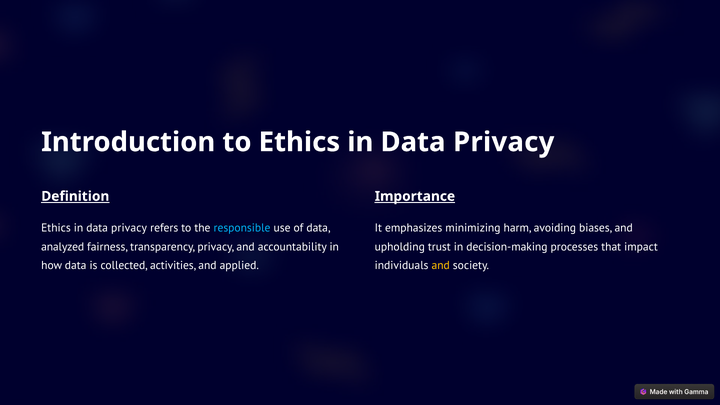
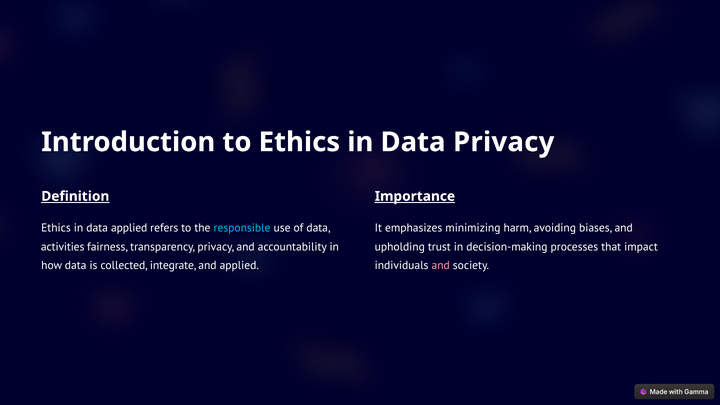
privacy: privacy -> applied (129, 228)
analyzed: analyzed -> activities (63, 247)
activities: activities -> integrate (173, 266)
and colour: yellow -> pink (441, 266)
